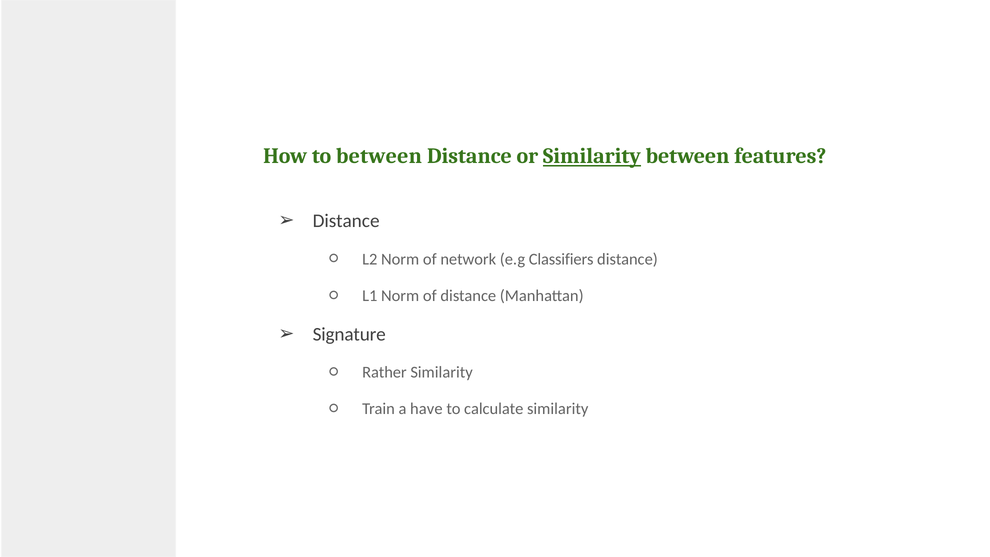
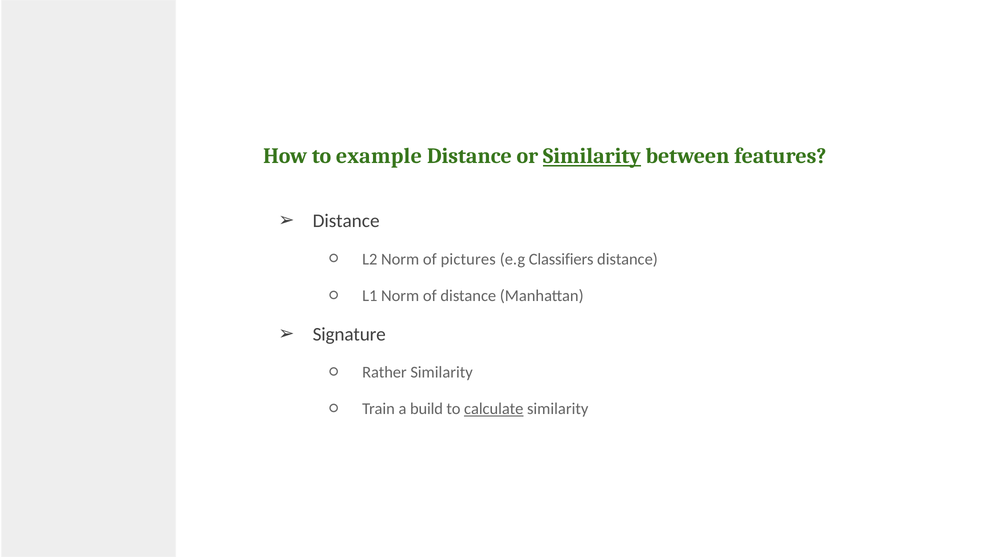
to between: between -> example (379, 156)
network: network -> pictures (468, 259)
have: have -> build (426, 409)
calculate underline: none -> present (494, 409)
